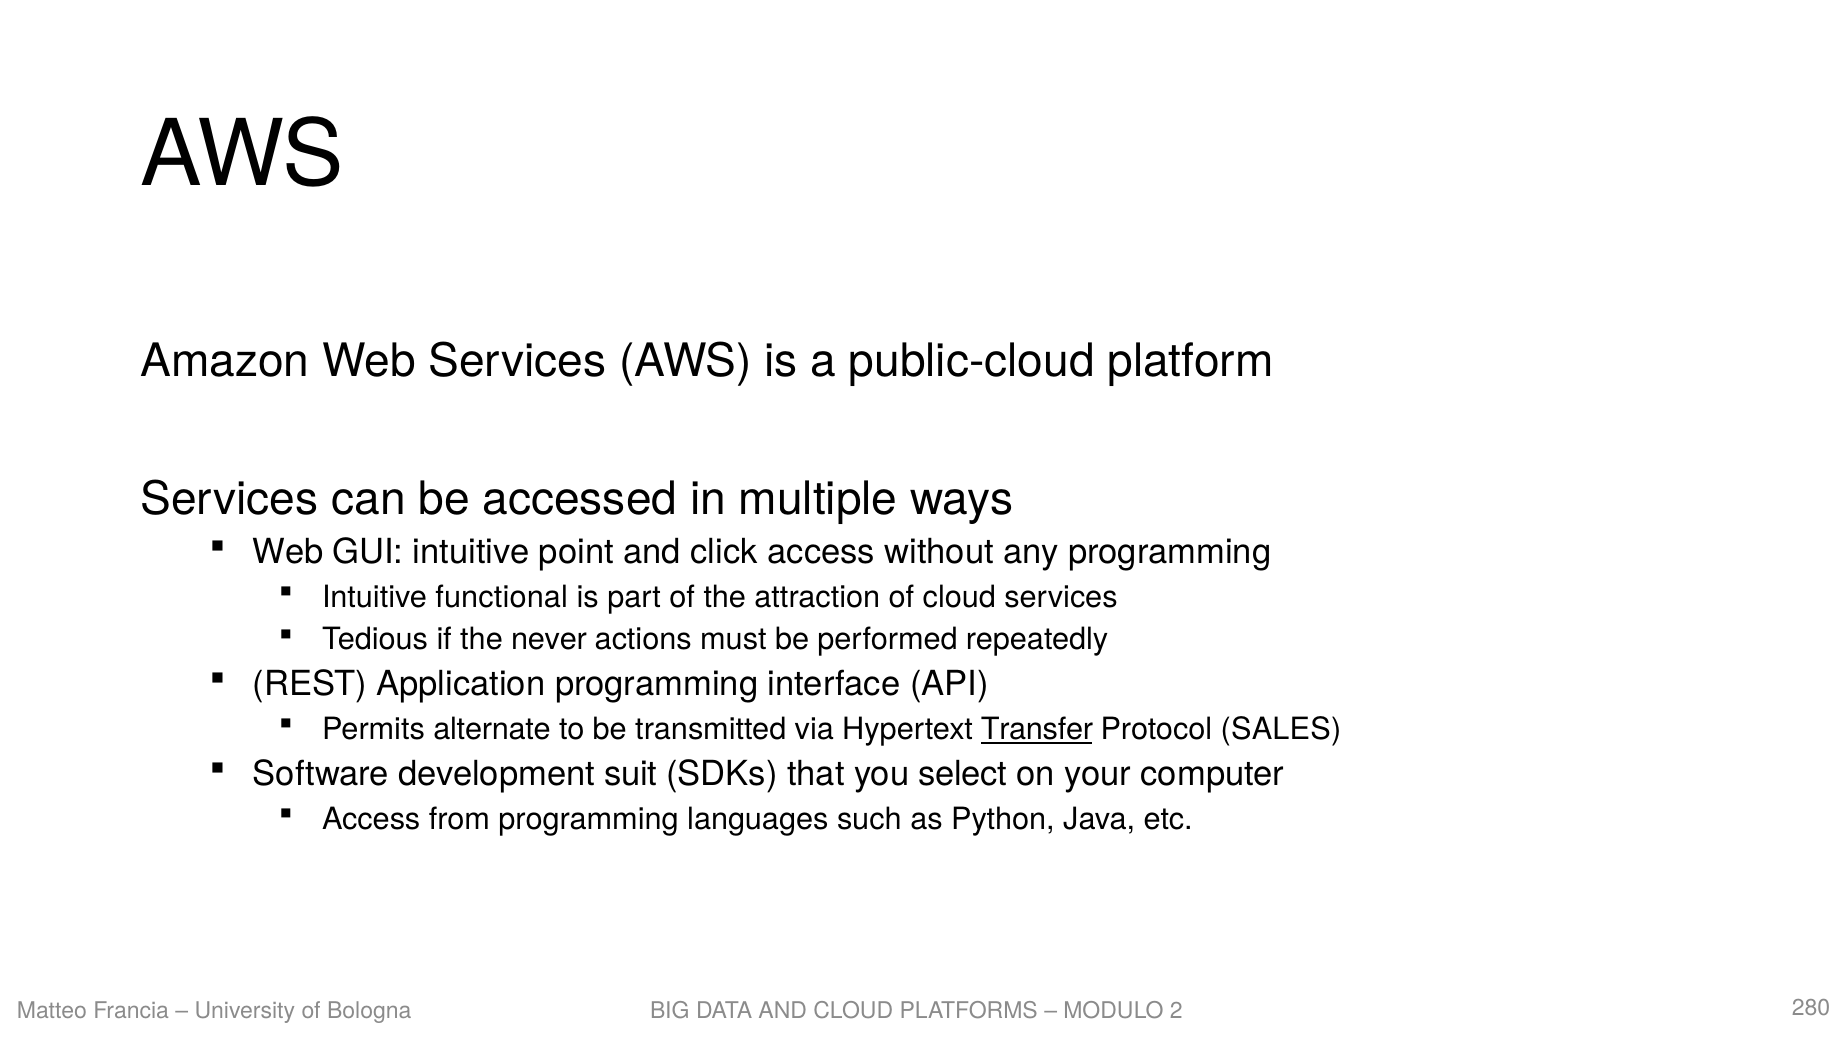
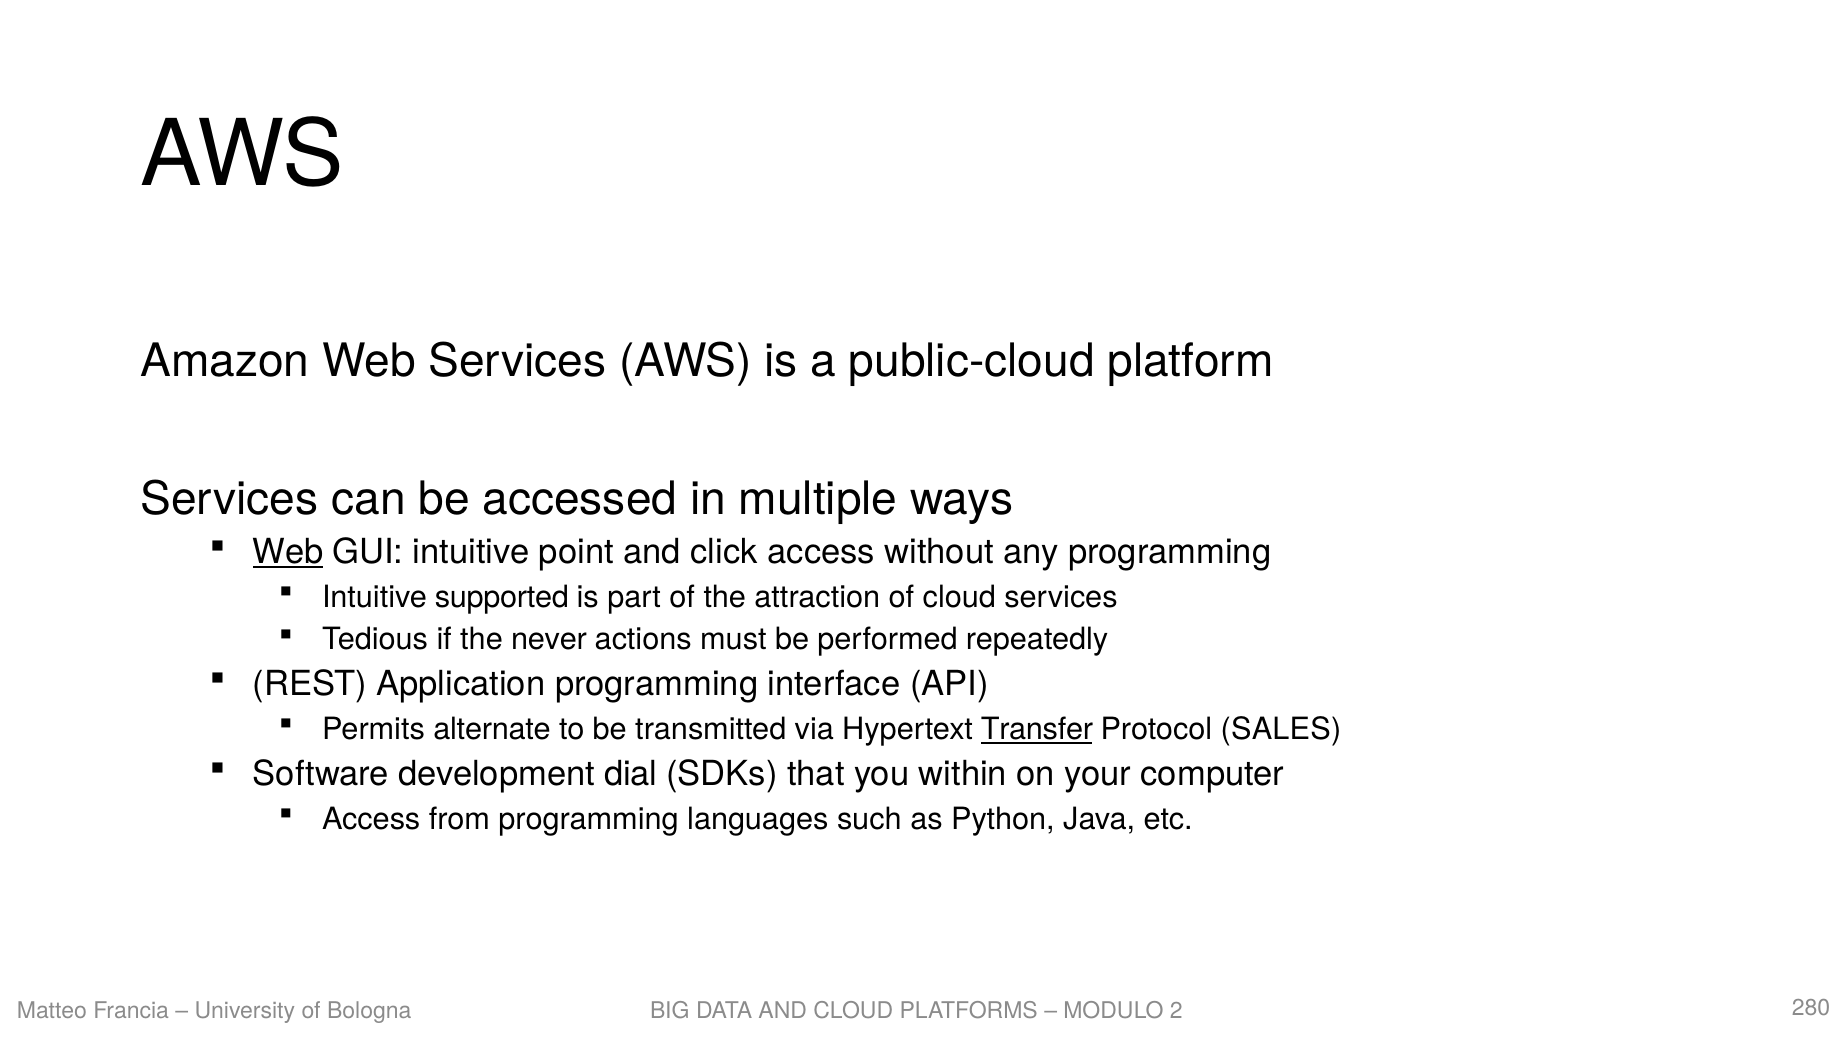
Web underline: none -> present (288, 552)
functional: functional -> supported (502, 597)
suit: suit -> dial (631, 774)
select: select -> within (963, 774)
